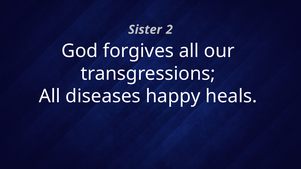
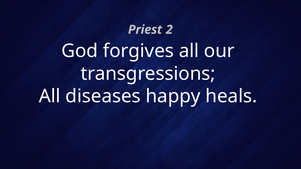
Sister: Sister -> Priest (145, 30)
